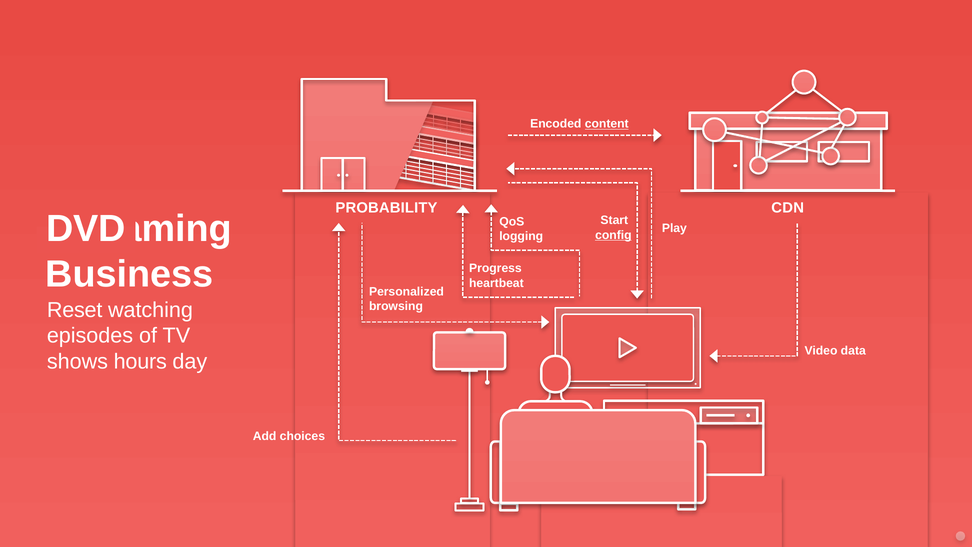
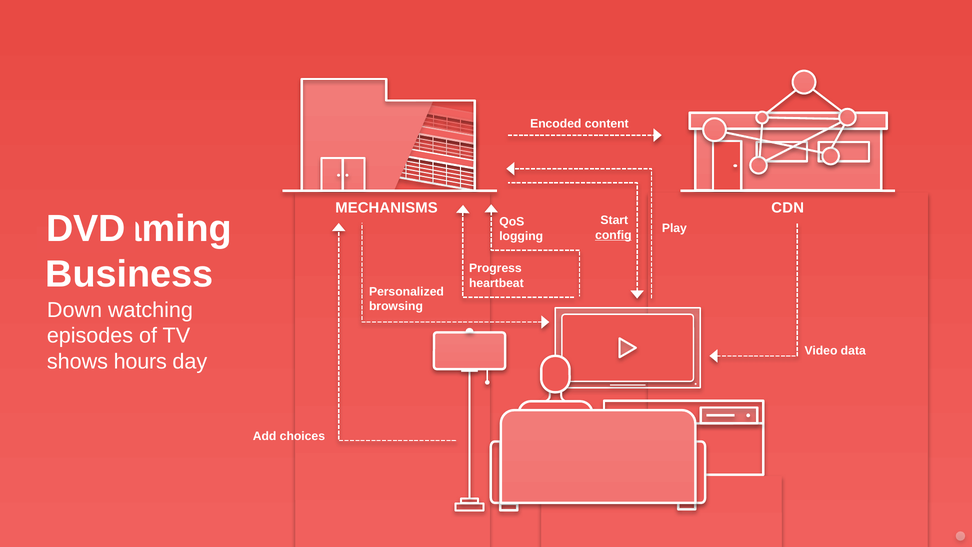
content underline: present -> none (607, 124)
PROBABILITY: PROBABILITY -> MECHANISMS (387, 208)
Reset: Reset -> Down (75, 310)
